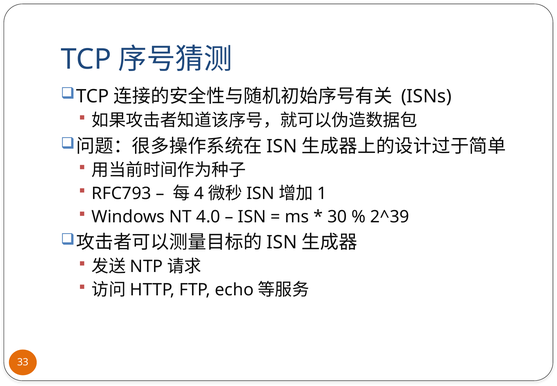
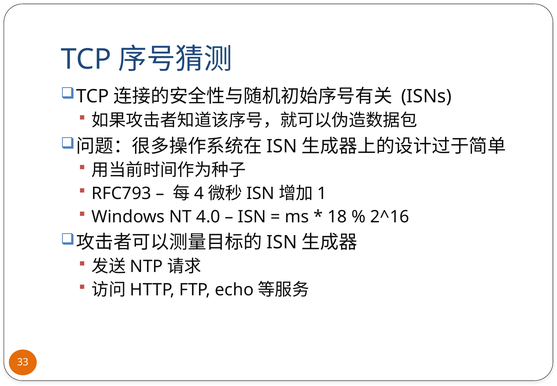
30: 30 -> 18 (337, 217)
2^39: 2^39 -> 2^16 (390, 217)
